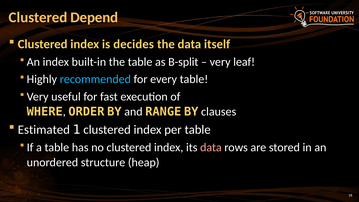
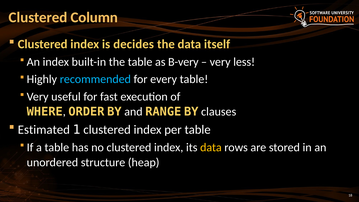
Depend: Depend -> Column (94, 17)
B-split: B-split -> B-very (183, 62)
leaf: leaf -> less (244, 62)
data colour: pink -> yellow (211, 147)
